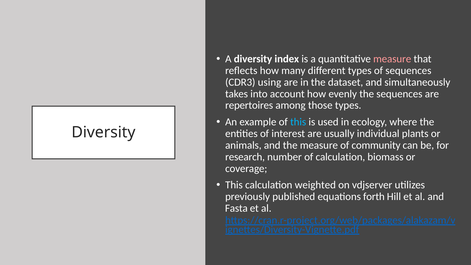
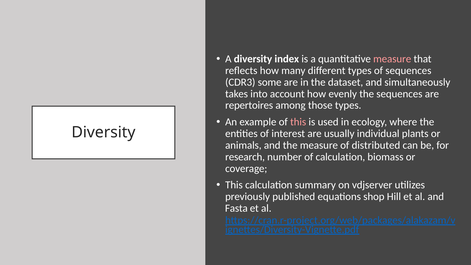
using: using -> some (270, 82)
this colour: light blue -> pink (298, 122)
community: community -> distributed (376, 145)
weighted: weighted -> summary (315, 185)
forth: forth -> shop (374, 197)
